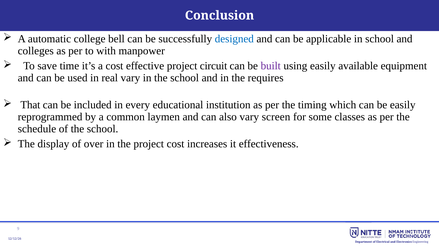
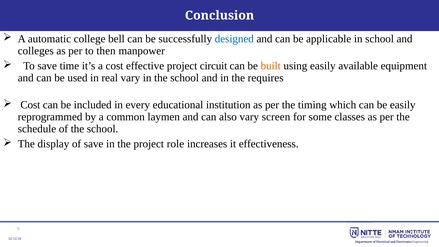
with: with -> then (106, 51)
built colour: purple -> orange (271, 66)
That: That -> Cost (30, 105)
of over: over -> save (94, 144)
project cost: cost -> role (175, 144)
